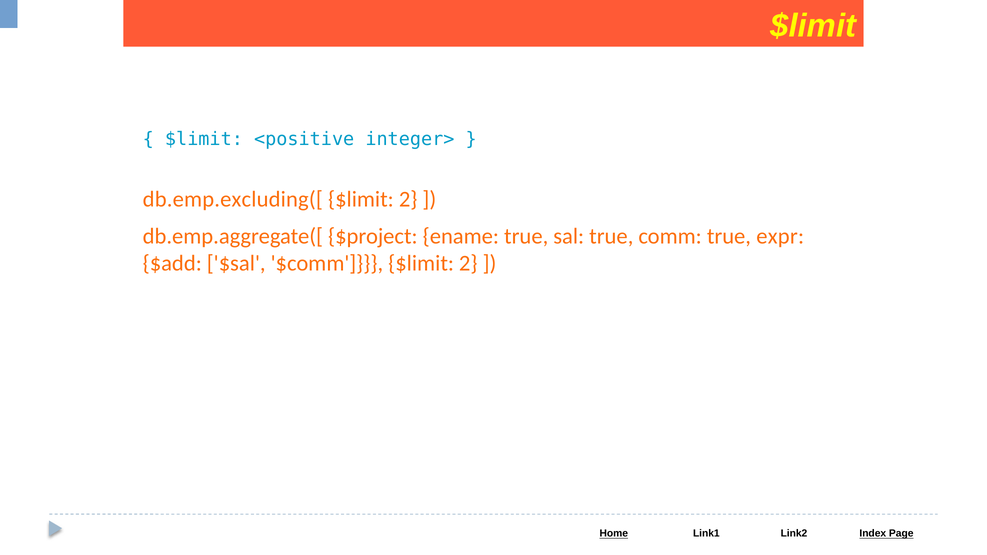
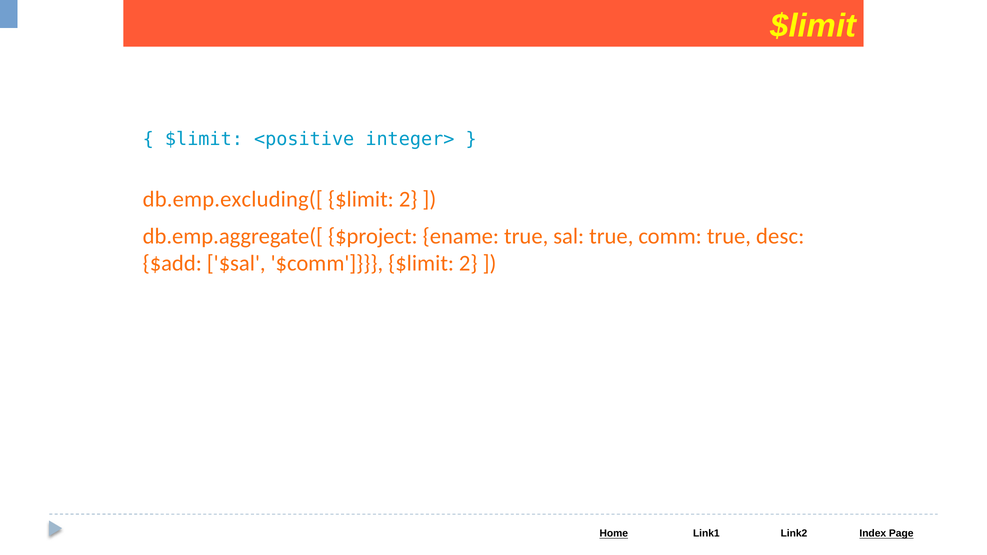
expr: expr -> desc (780, 236)
